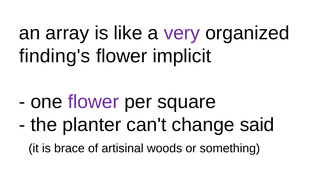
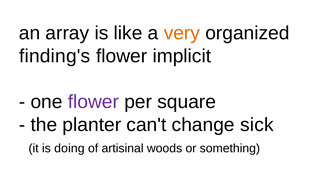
very colour: purple -> orange (182, 33)
said: said -> sick (257, 125)
brace: brace -> doing (69, 149)
